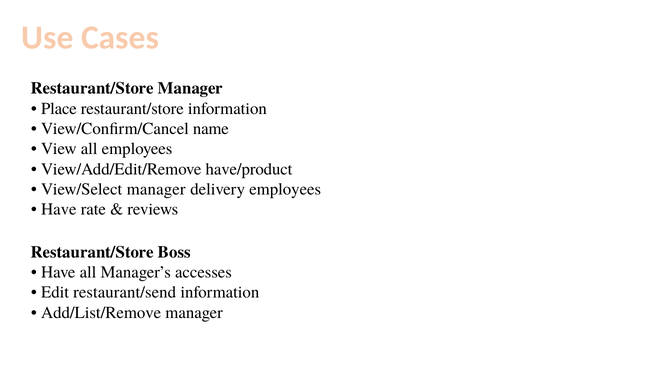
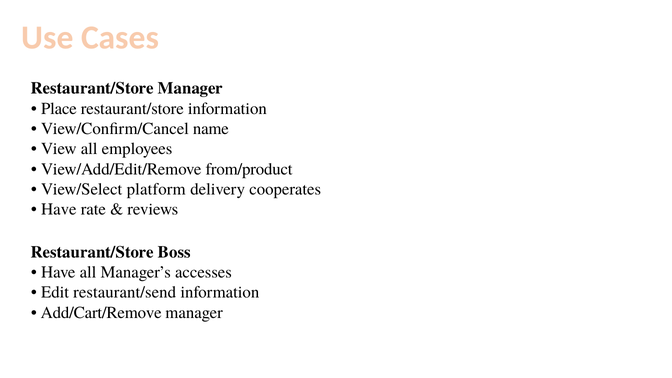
have/product: have/product -> from/product (249, 169)
View/Select manager: manager -> platform (156, 189)
delivery employees: employees -> cooperates (285, 189)
Add/List/Remove: Add/List/Remove -> Add/Cart/Remove (101, 313)
